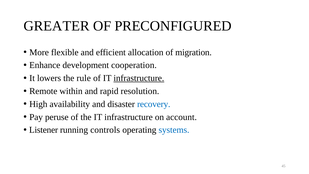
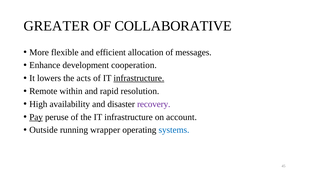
PRECONFIGURED: PRECONFIGURED -> COLLABORATIVE (173, 26)
migration: migration -> messages (193, 52)
rule: rule -> acts (84, 78)
recovery colour: blue -> purple (154, 104)
Pay underline: none -> present (36, 117)
Listener: Listener -> Outside (44, 130)
controls: controls -> wrapper (105, 130)
